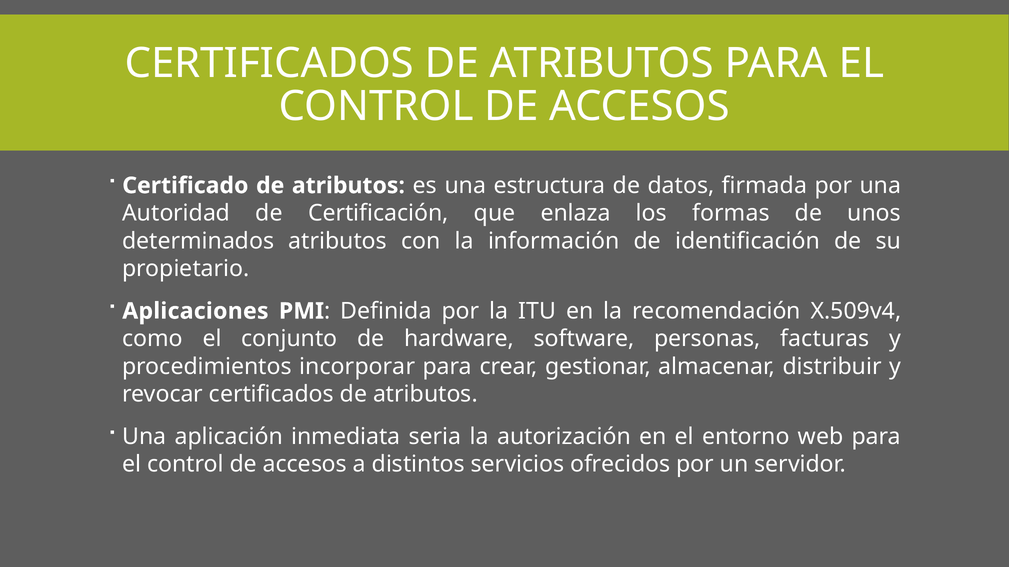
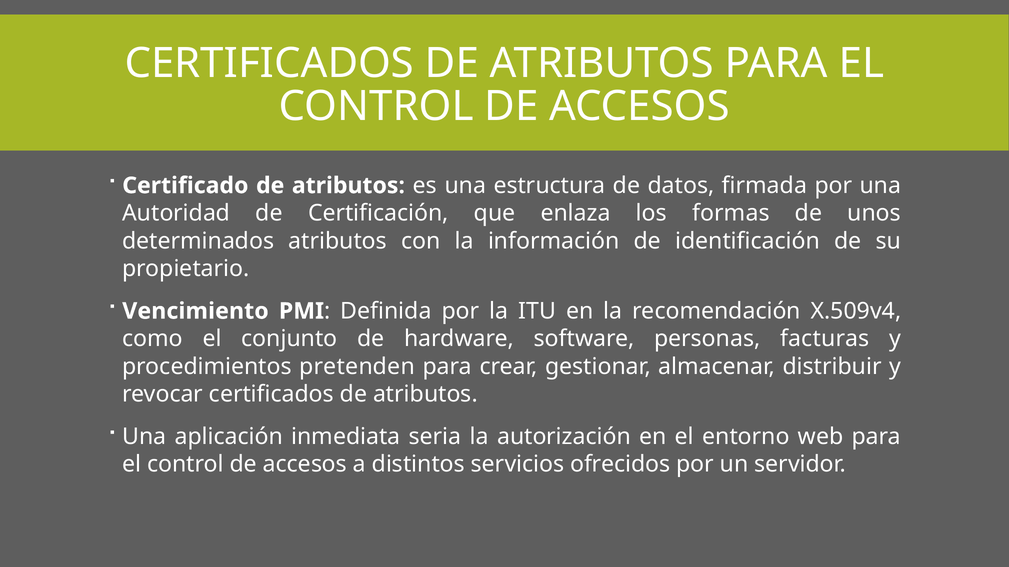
Aplicaciones: Aplicaciones -> Vencimiento (195, 311)
incorporar: incorporar -> pretenden (357, 367)
